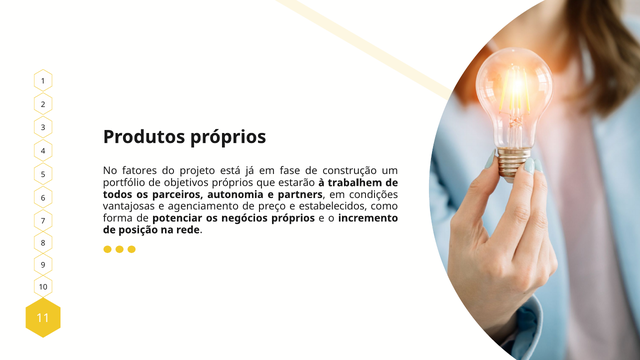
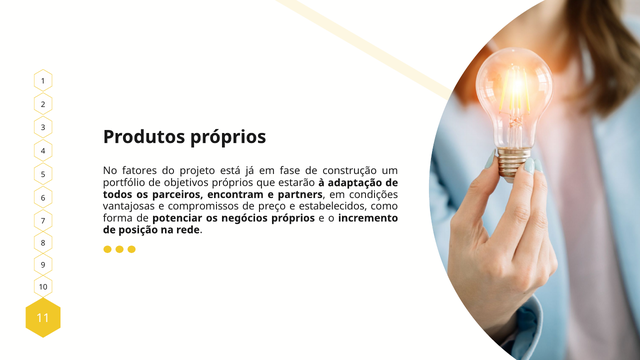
trabalhem: trabalhem -> adaptação (355, 183)
autonomia: autonomia -> encontram (235, 195)
agenciamento: agenciamento -> compromissos (203, 206)
